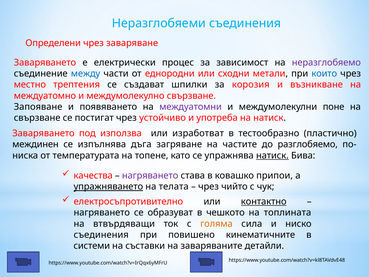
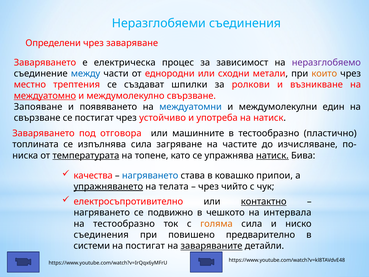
електрически: електрически -> електрическа (125, 62)
които colour: blue -> orange (324, 74)
корозия: корозия -> ролкови (251, 85)
междуатомно underline: none -> present (45, 96)
междуатомни colour: purple -> blue (191, 107)
поне: поне -> един (334, 107)
използва: използва -> отговора (121, 133)
изработват: изработват -> машинните (198, 133)
междинен: междинен -> топлината (35, 144)
изпълнява дъга: дъга -> сила (141, 144)
разглобяемо: разглобяемо -> изчисляване (308, 144)
температурата underline: none -> present (86, 155)
нагряването colour: purple -> blue (150, 175)
образуват: образуват -> подвижно (170, 213)
топлината: топлината -> интервала (288, 213)
на втвърдяващи: втвърдяващи -> тестообразно (124, 224)
кинематичните: кинематичните -> предварително (261, 235)
на съставки: съставки -> постигат (145, 246)
заваряваните underline: none -> present (211, 246)
